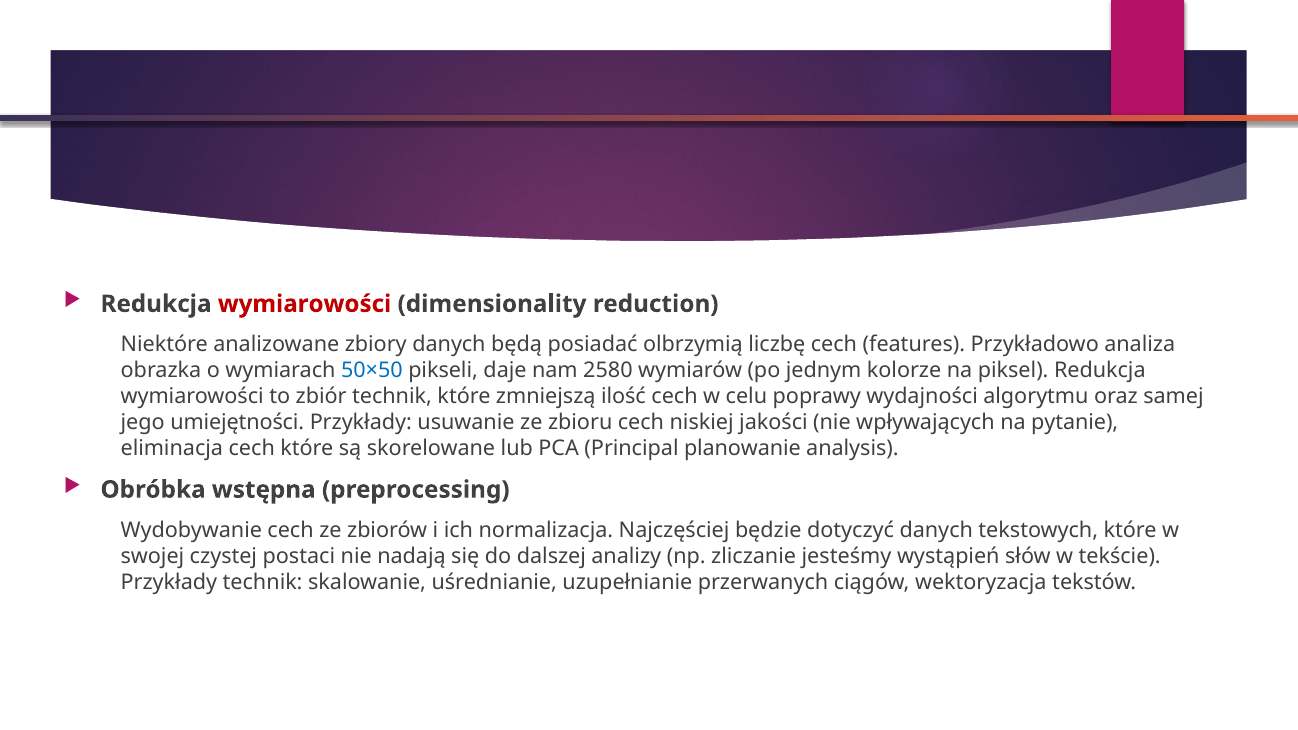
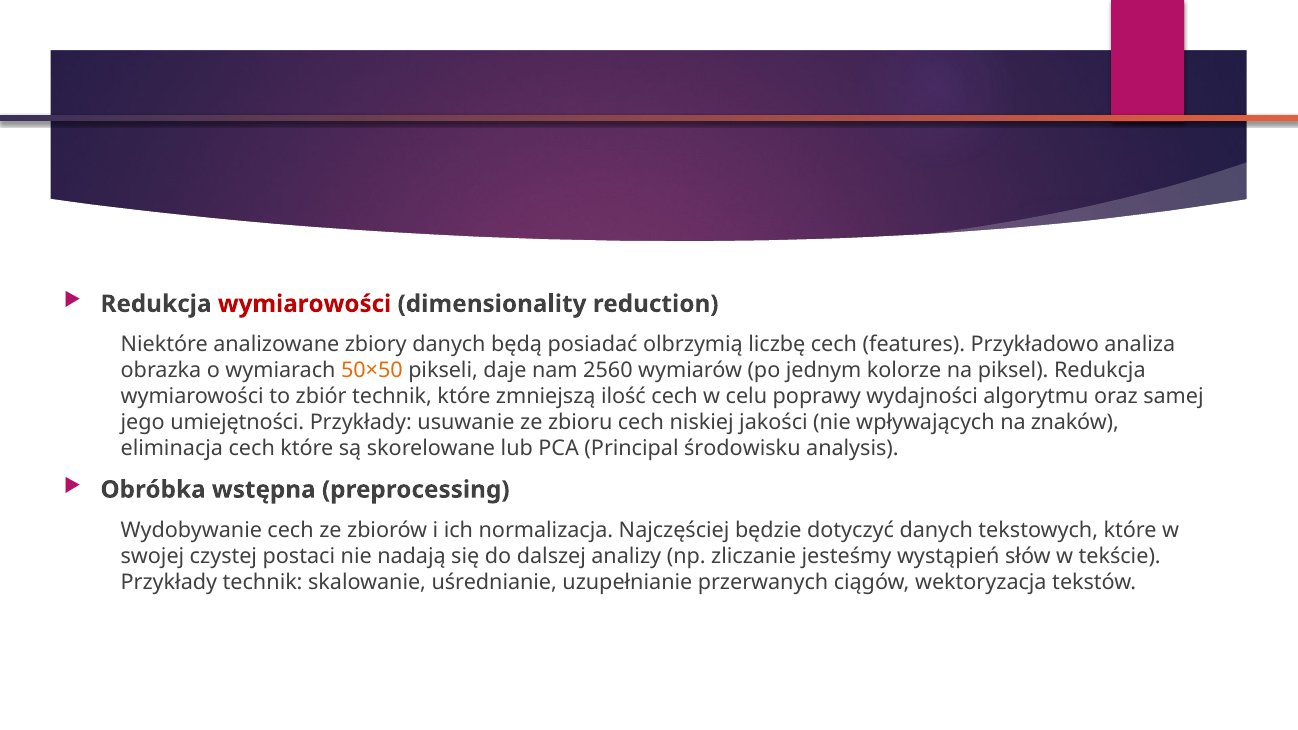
50×50 colour: blue -> orange (372, 371)
2580: 2580 -> 2560 (608, 371)
pytanie: pytanie -> znaków (1075, 423)
planowanie: planowanie -> środowisku (742, 448)
